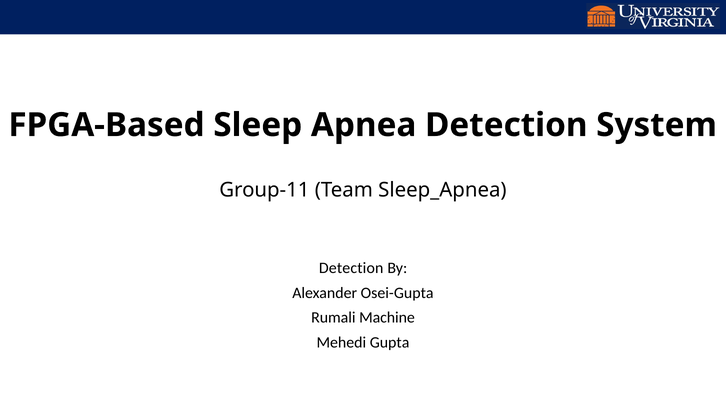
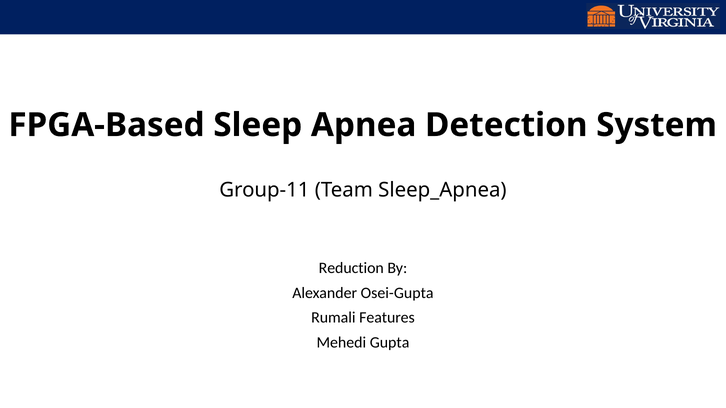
Detection: Detection -> Reduction (351, 268)
Machine: Machine -> Features (387, 318)
